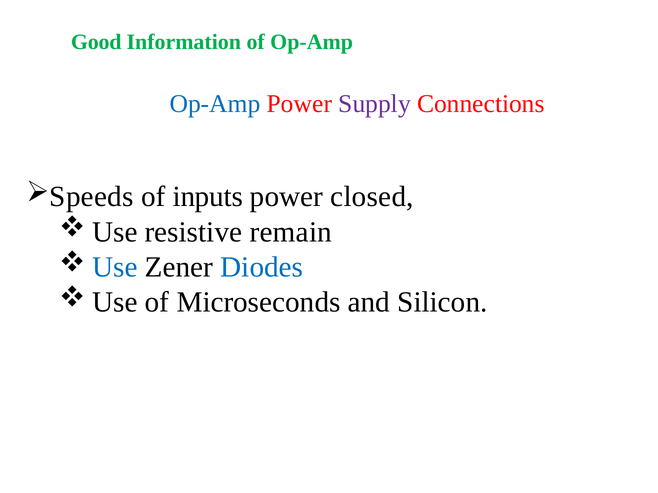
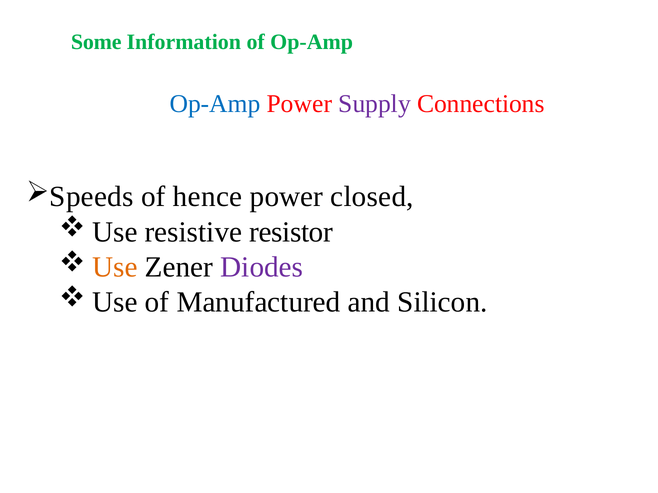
Good: Good -> Some (96, 42)
inputs: inputs -> hence (208, 197)
remain: remain -> resistor (291, 232)
Use colour: blue -> orange (115, 267)
Diodes colour: blue -> purple (262, 267)
Microseconds: Microseconds -> Manufactured (259, 302)
